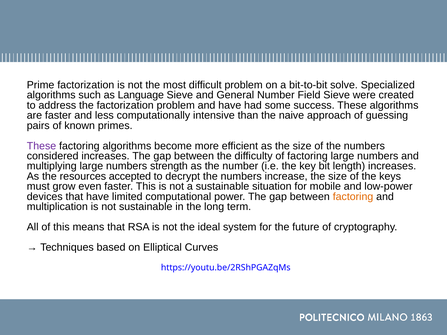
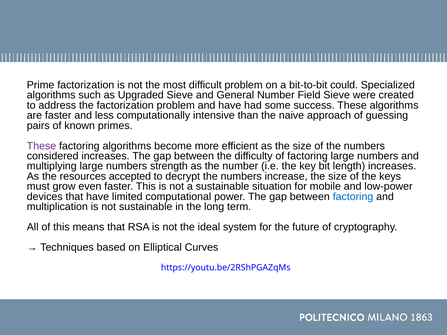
solve: solve -> could (344, 85)
Language: Language -> Upgraded (141, 95)
factoring colour: orange -> blue (353, 197)
